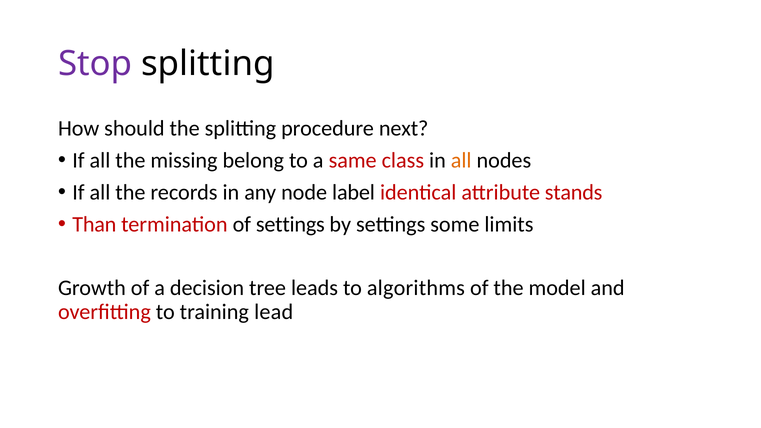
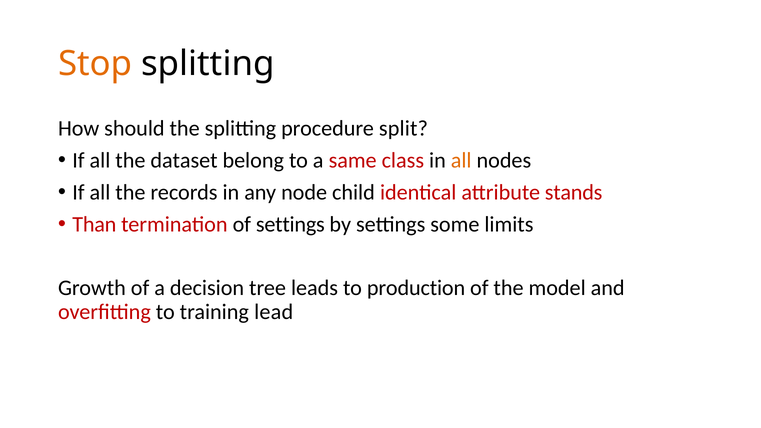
Stop colour: purple -> orange (95, 64)
next: next -> split (403, 129)
missing: missing -> dataset (184, 161)
label: label -> child (353, 192)
algorithms: algorithms -> production (416, 288)
